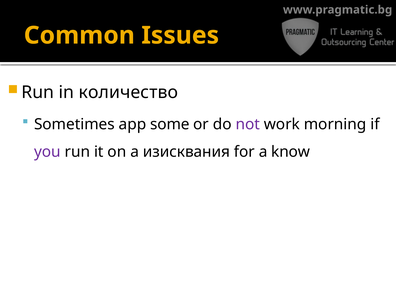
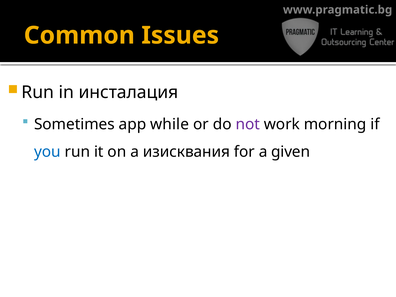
количество: количество -> инсталация (128, 92)
some: some -> while (170, 124)
you colour: purple -> blue (47, 152)
know: know -> given (291, 152)
